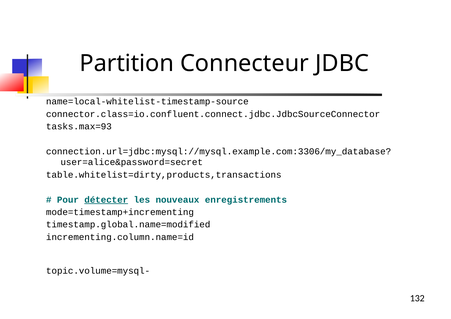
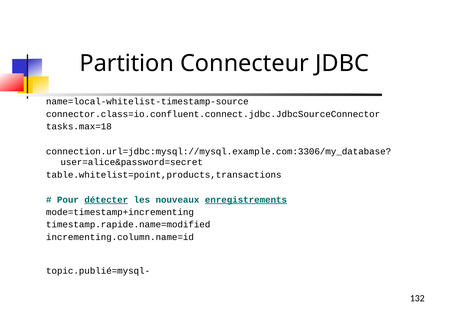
tasks.max=93: tasks.max=93 -> tasks.max=18 (79, 126)
table.whitelist=dirty,products,transactions: table.whitelist=dirty,products,transactions -> table.whitelist=point,products,transactions (164, 175)
enregistrements underline: none -> present (246, 200)
timestamp.global.name=modified: timestamp.global.name=modified -> timestamp.rapide.name=modified (128, 225)
topic.volume=mysql-: topic.volume=mysql- -> topic.publié=mysql- (98, 271)
